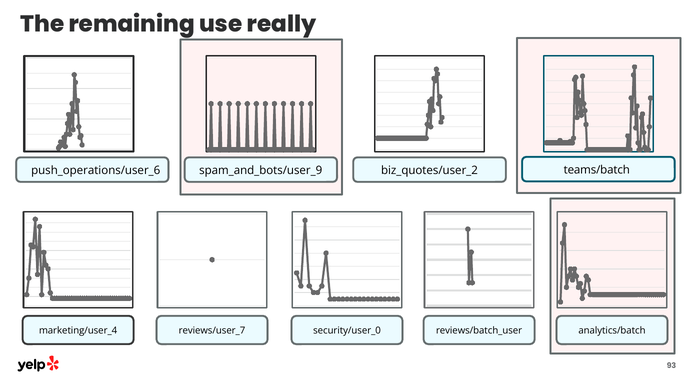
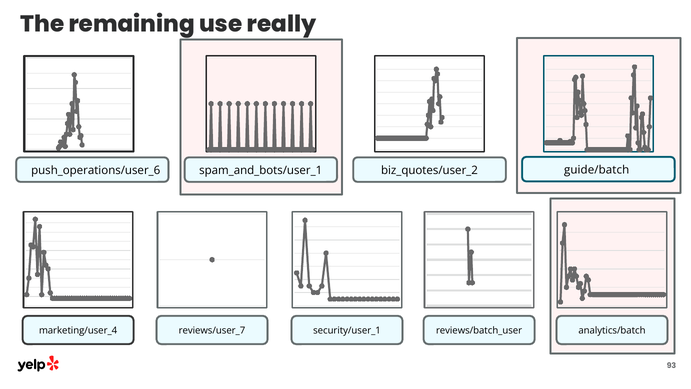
spam_and_bots/user_9: spam_and_bots/user_9 -> spam_and_bots/user_1 (261, 170)
teams/batch: teams/batch -> guide/batch (597, 170)
security/user_0: security/user_0 -> security/user_1 (347, 330)
